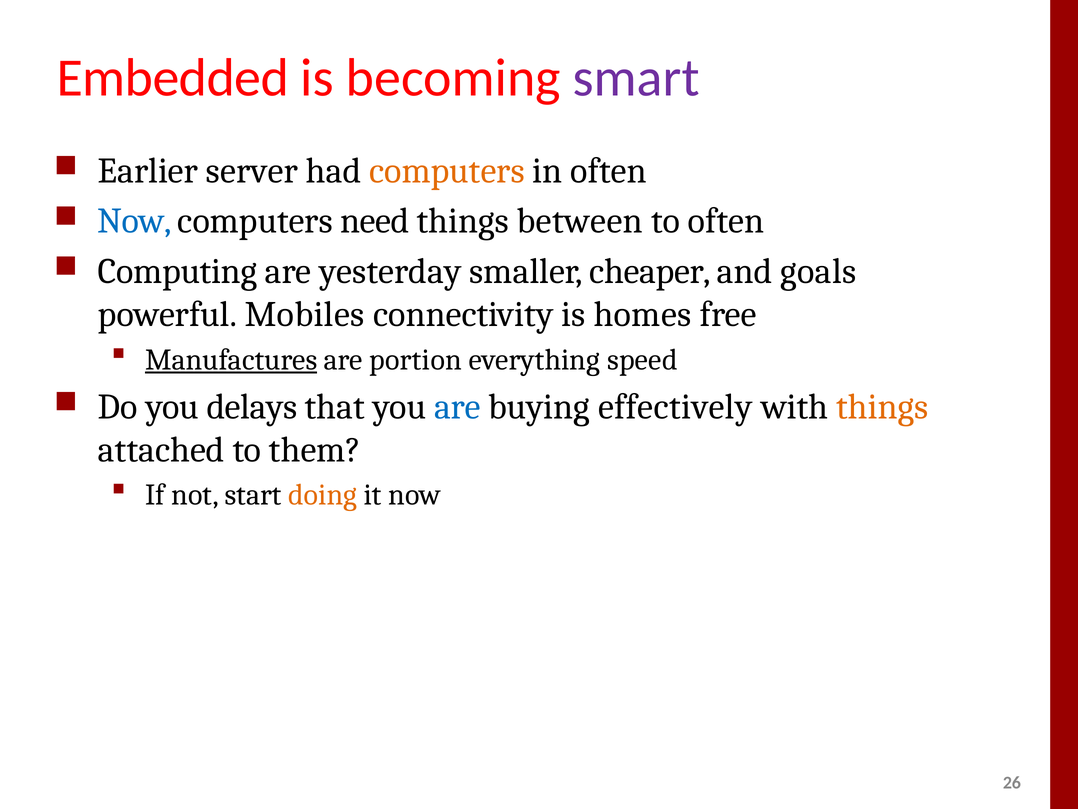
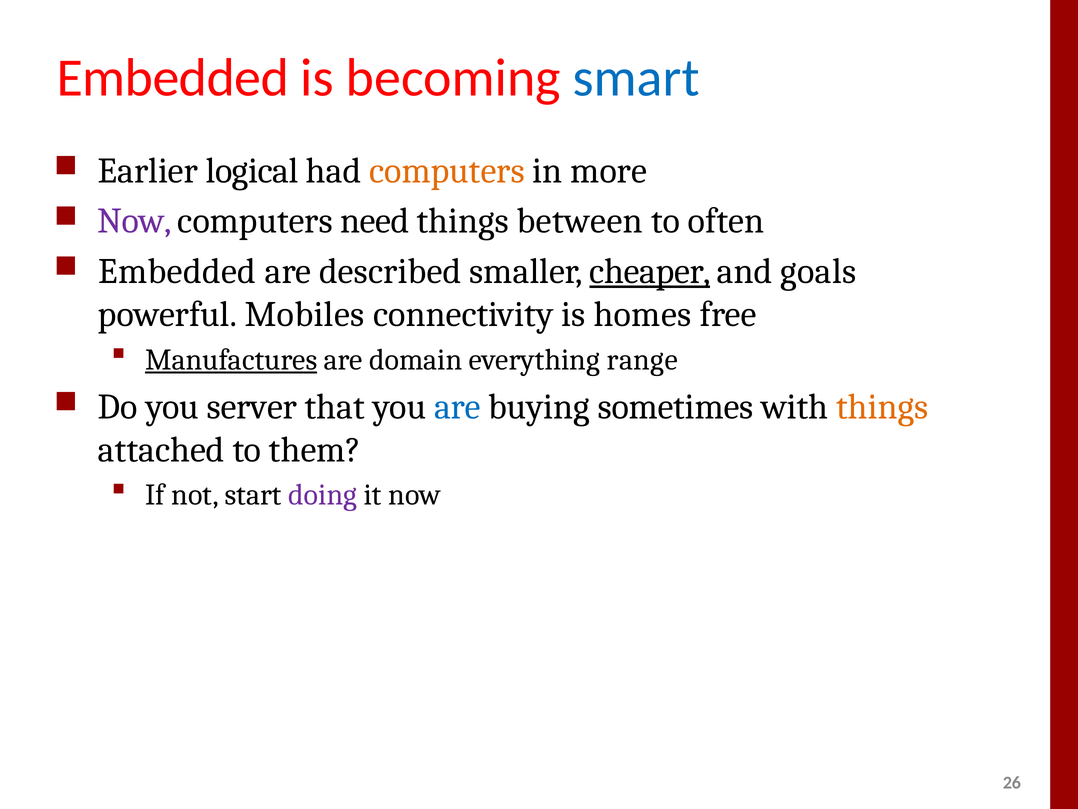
smart colour: purple -> blue (636, 78)
server: server -> logical (252, 171)
in often: often -> more (609, 171)
Now colour: blue -> purple (135, 221)
Computing: Computing -> Embedded (177, 271)
yesterday: yesterday -> described (390, 271)
cheaper underline: none -> present (650, 271)
portion: portion -> domain (416, 359)
speed: speed -> range (642, 359)
delays: delays -> server (252, 407)
effectively: effectively -> sometimes (676, 407)
doing colour: orange -> purple (323, 495)
